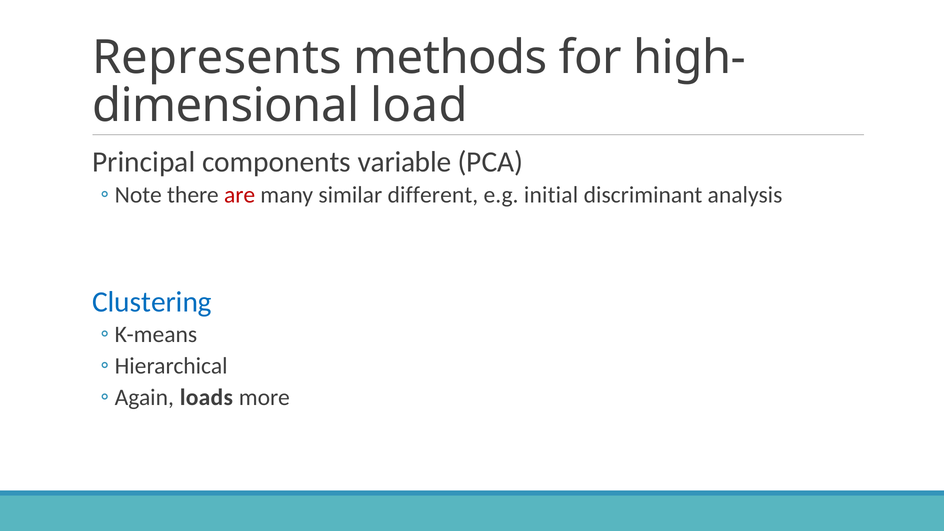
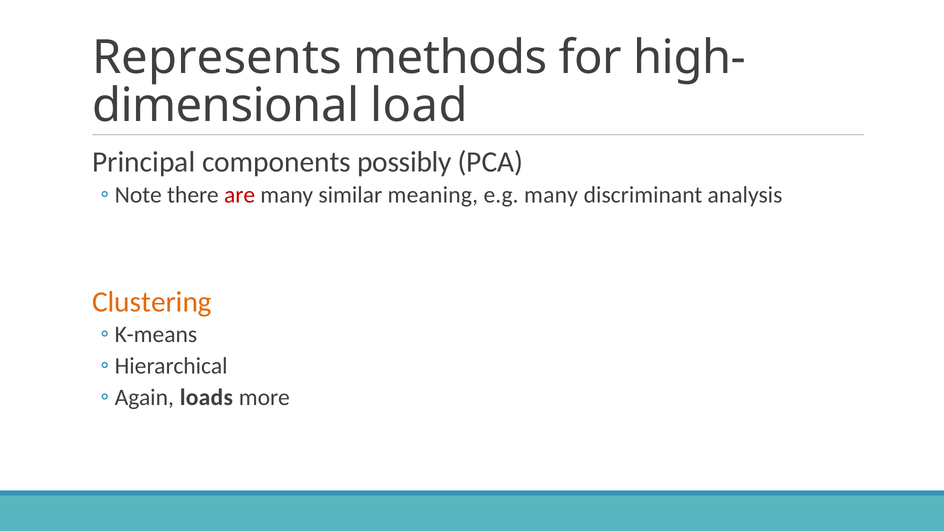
variable: variable -> possibly (404, 162)
different: different -> meaning (433, 195)
e.g initial: initial -> many (551, 195)
Clustering colour: blue -> orange (152, 302)
